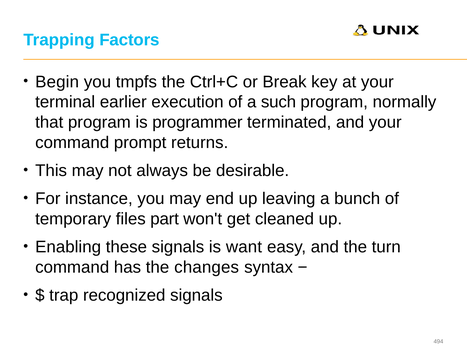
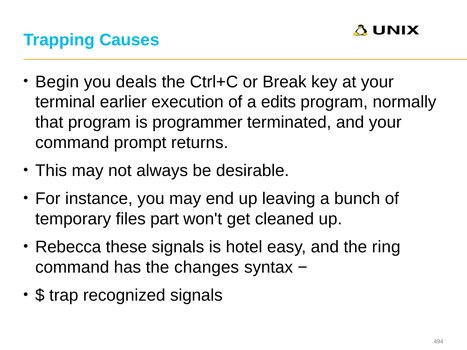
Factors: Factors -> Causes (129, 40)
tmpfs: tmpfs -> deals (136, 82)
such: such -> edits (279, 102)
Enabling: Enabling -> Rebecca (68, 247)
want: want -> hotel (244, 247)
turn: turn -> ring (386, 247)
